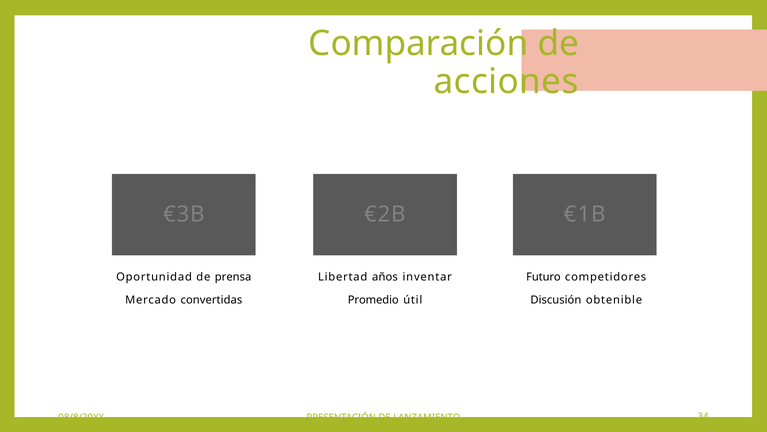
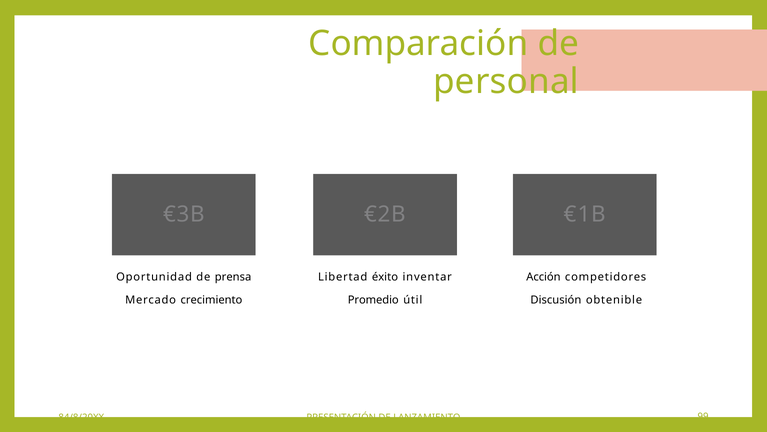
acciones: acciones -> personal (506, 81)
años: años -> éxito (385, 277)
Futuro: Futuro -> Acción (543, 277)
convertidas: convertidas -> crecimiento (211, 300)
08/8/20XX: 08/8/20XX -> 84/8/20XX (81, 417)
34: 34 -> 99 (703, 416)
